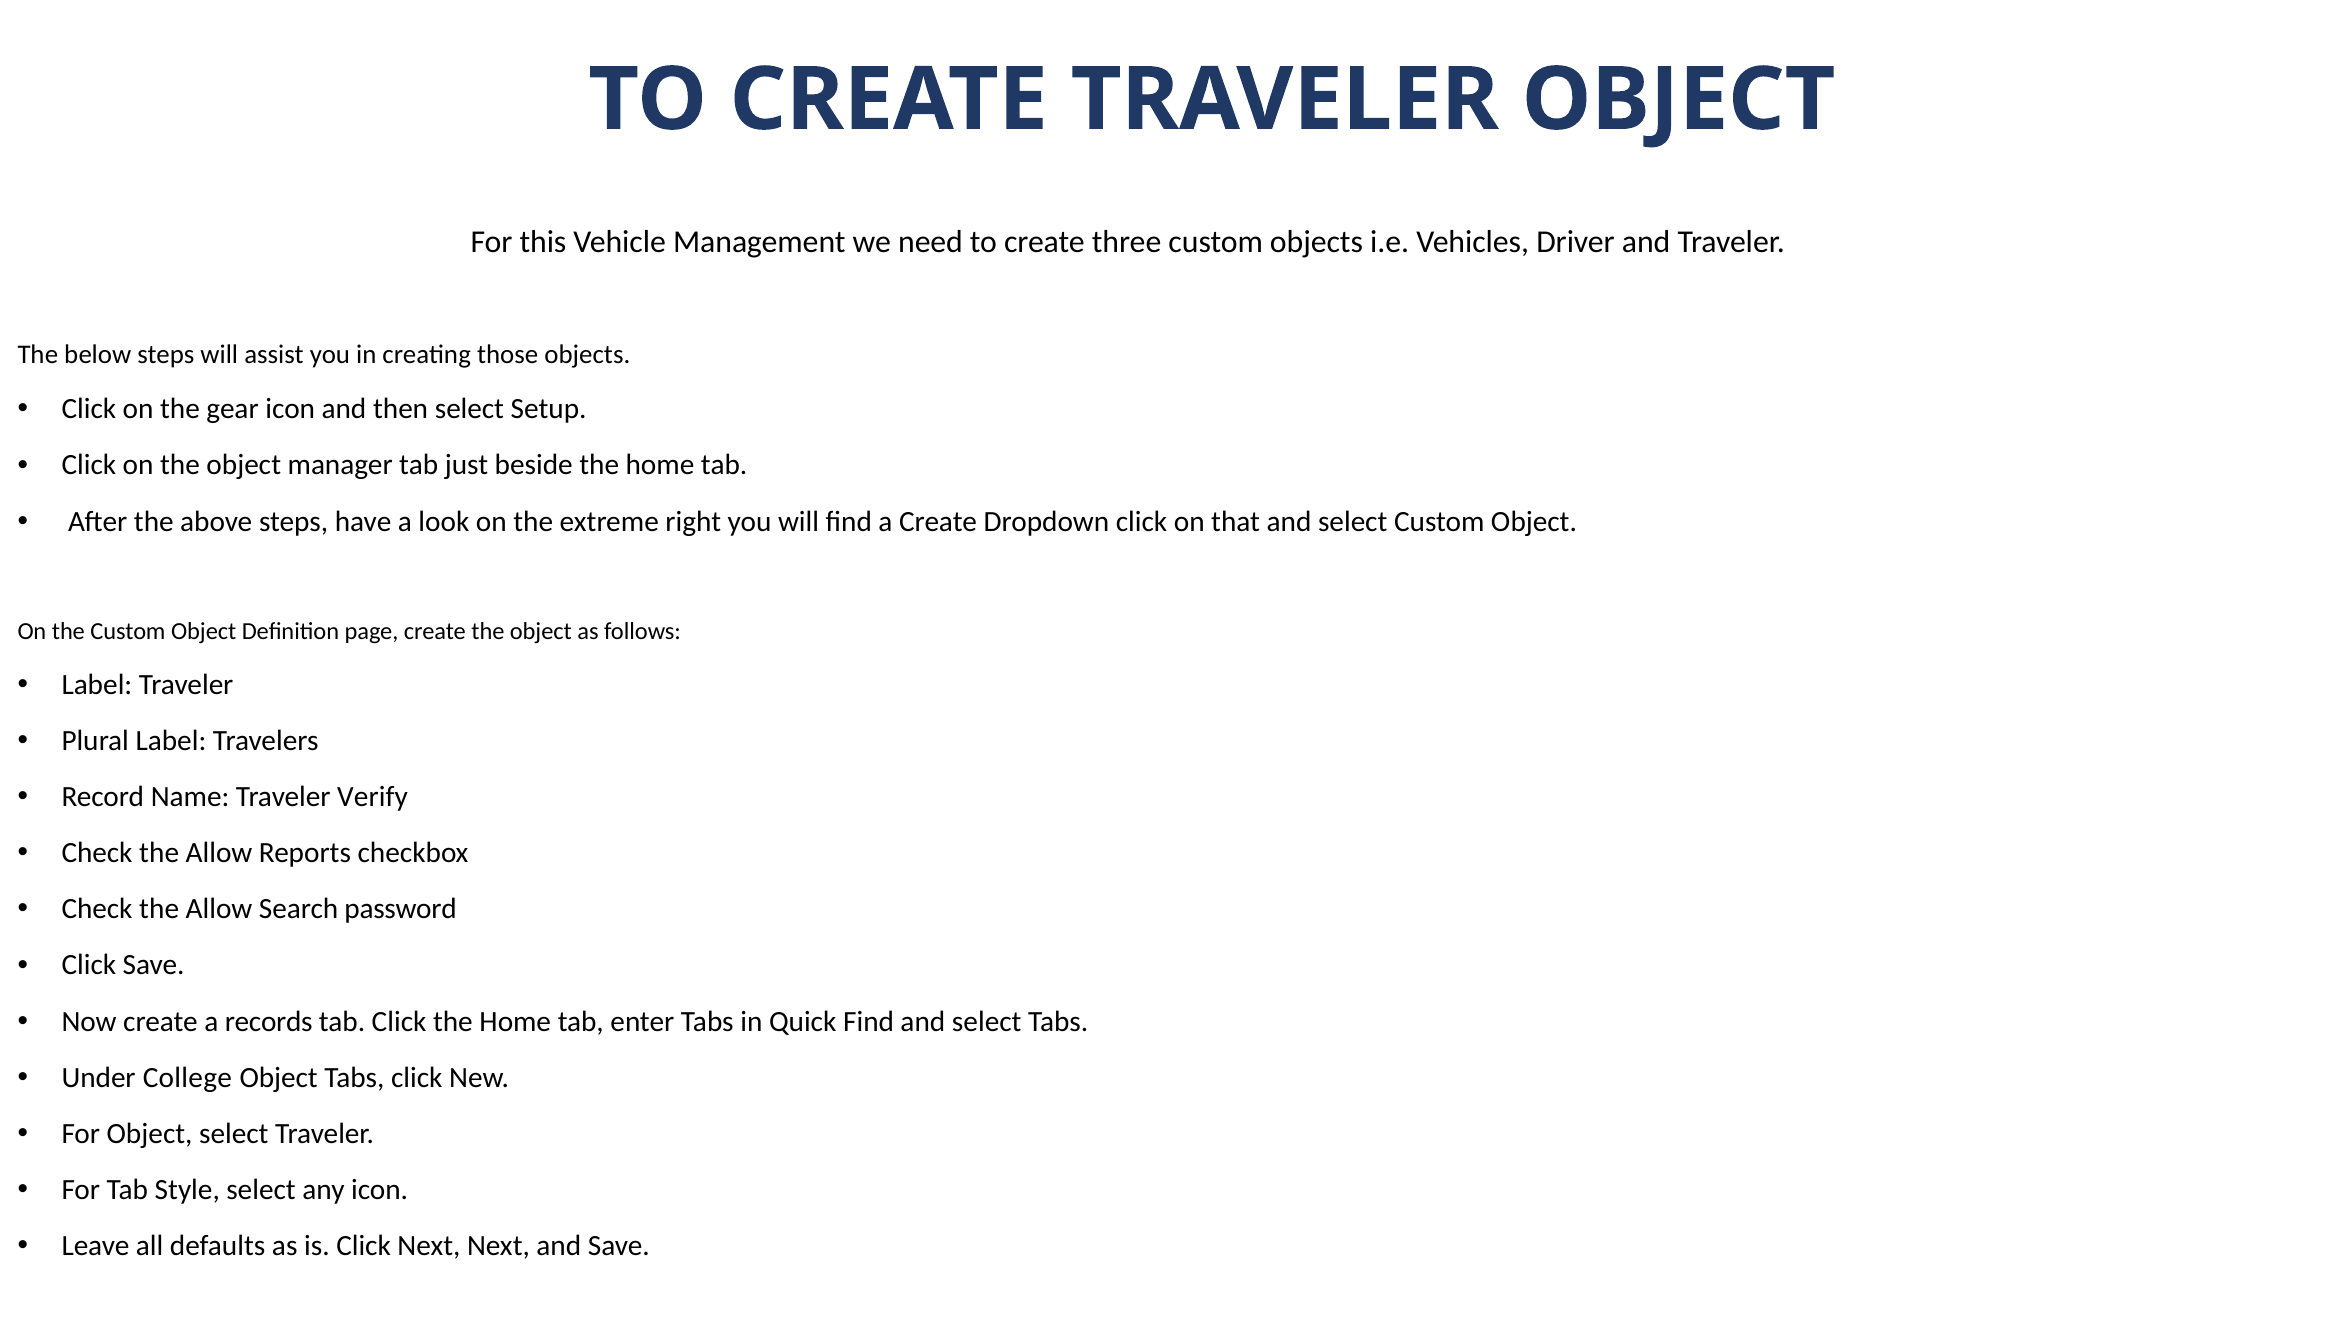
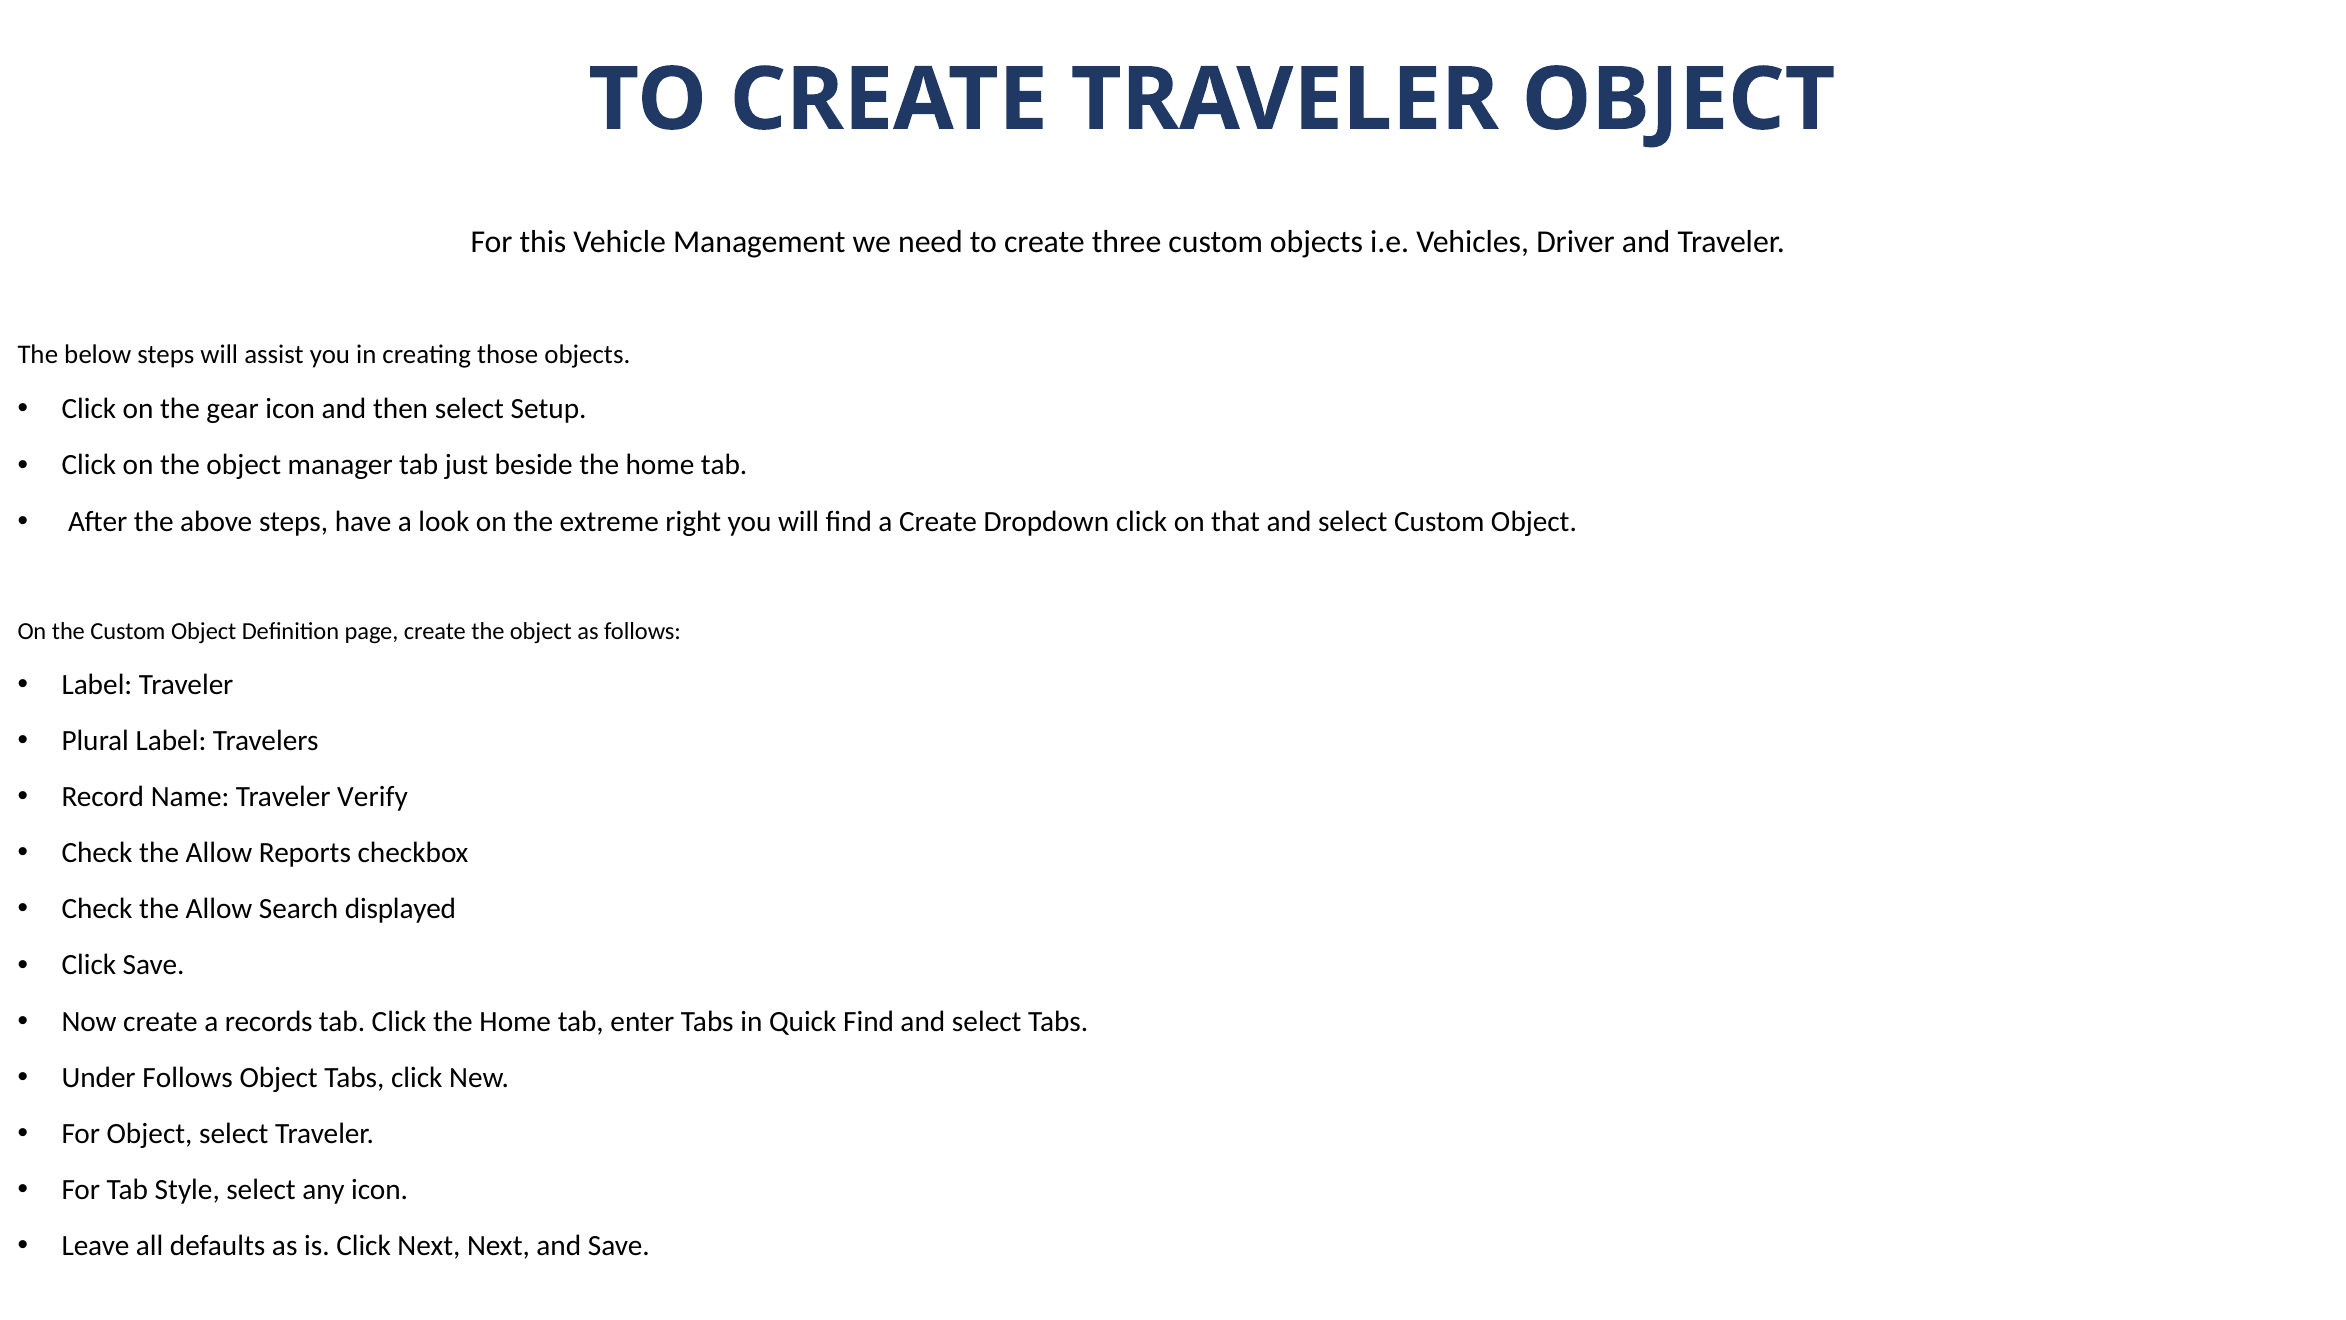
password: password -> displayed (400, 909)
Under College: College -> Follows (188, 1077)
